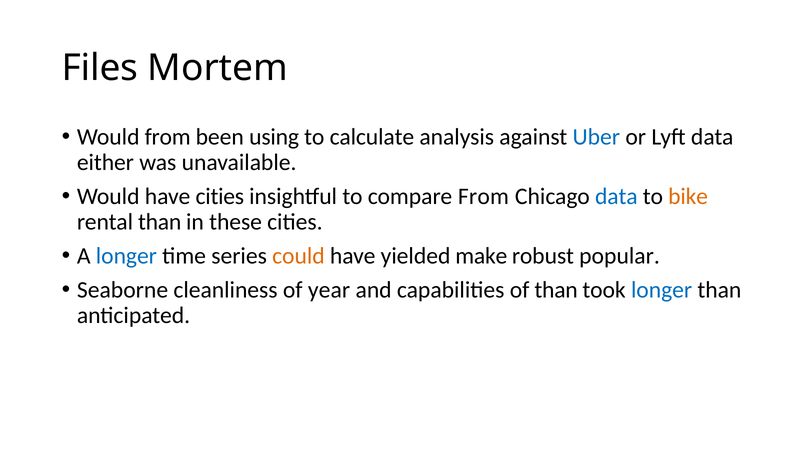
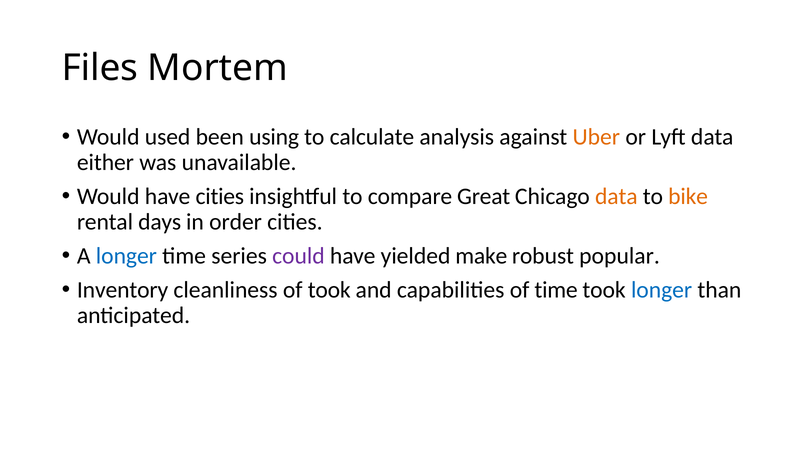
Would from: from -> used (168, 137)
Uber colour: blue -> orange (596, 137)
compare From: From -> Great (484, 196)
data colour: blue -> orange (616, 196)
rental than: than -> days (160, 222)
these: these -> order (236, 222)
could colour: orange -> purple (298, 256)
Seaborne: Seaborne -> Inventory (123, 290)
of year: year -> took (329, 290)
of than: than -> time (556, 290)
